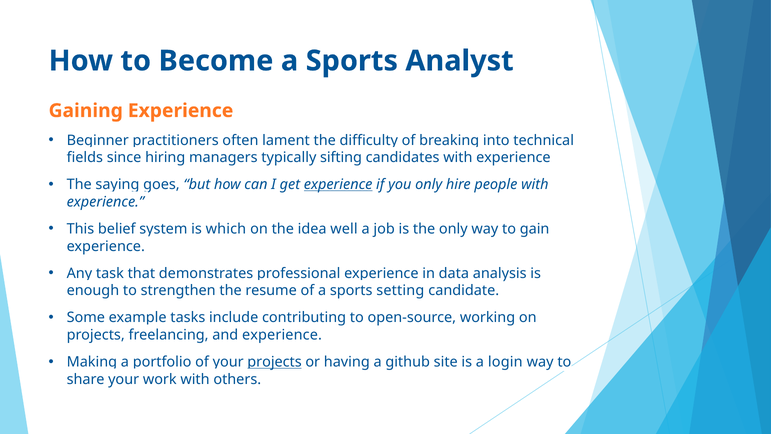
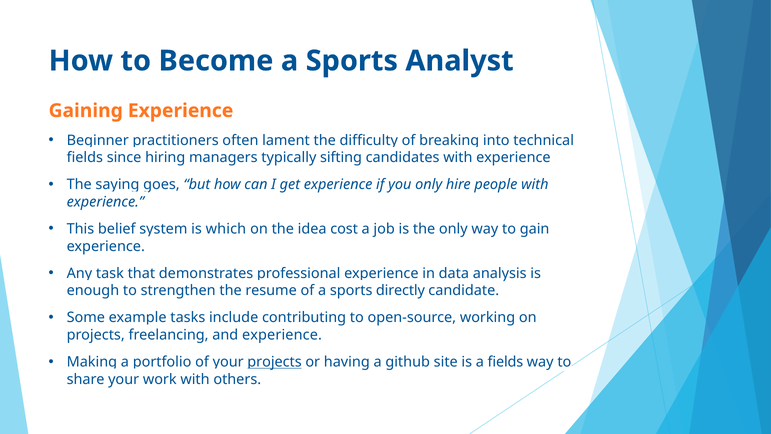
experience underline: present -> none (338, 184)
well: well -> cost (344, 229)
setting: setting -> directly (400, 290)
a login: login -> fields (505, 362)
